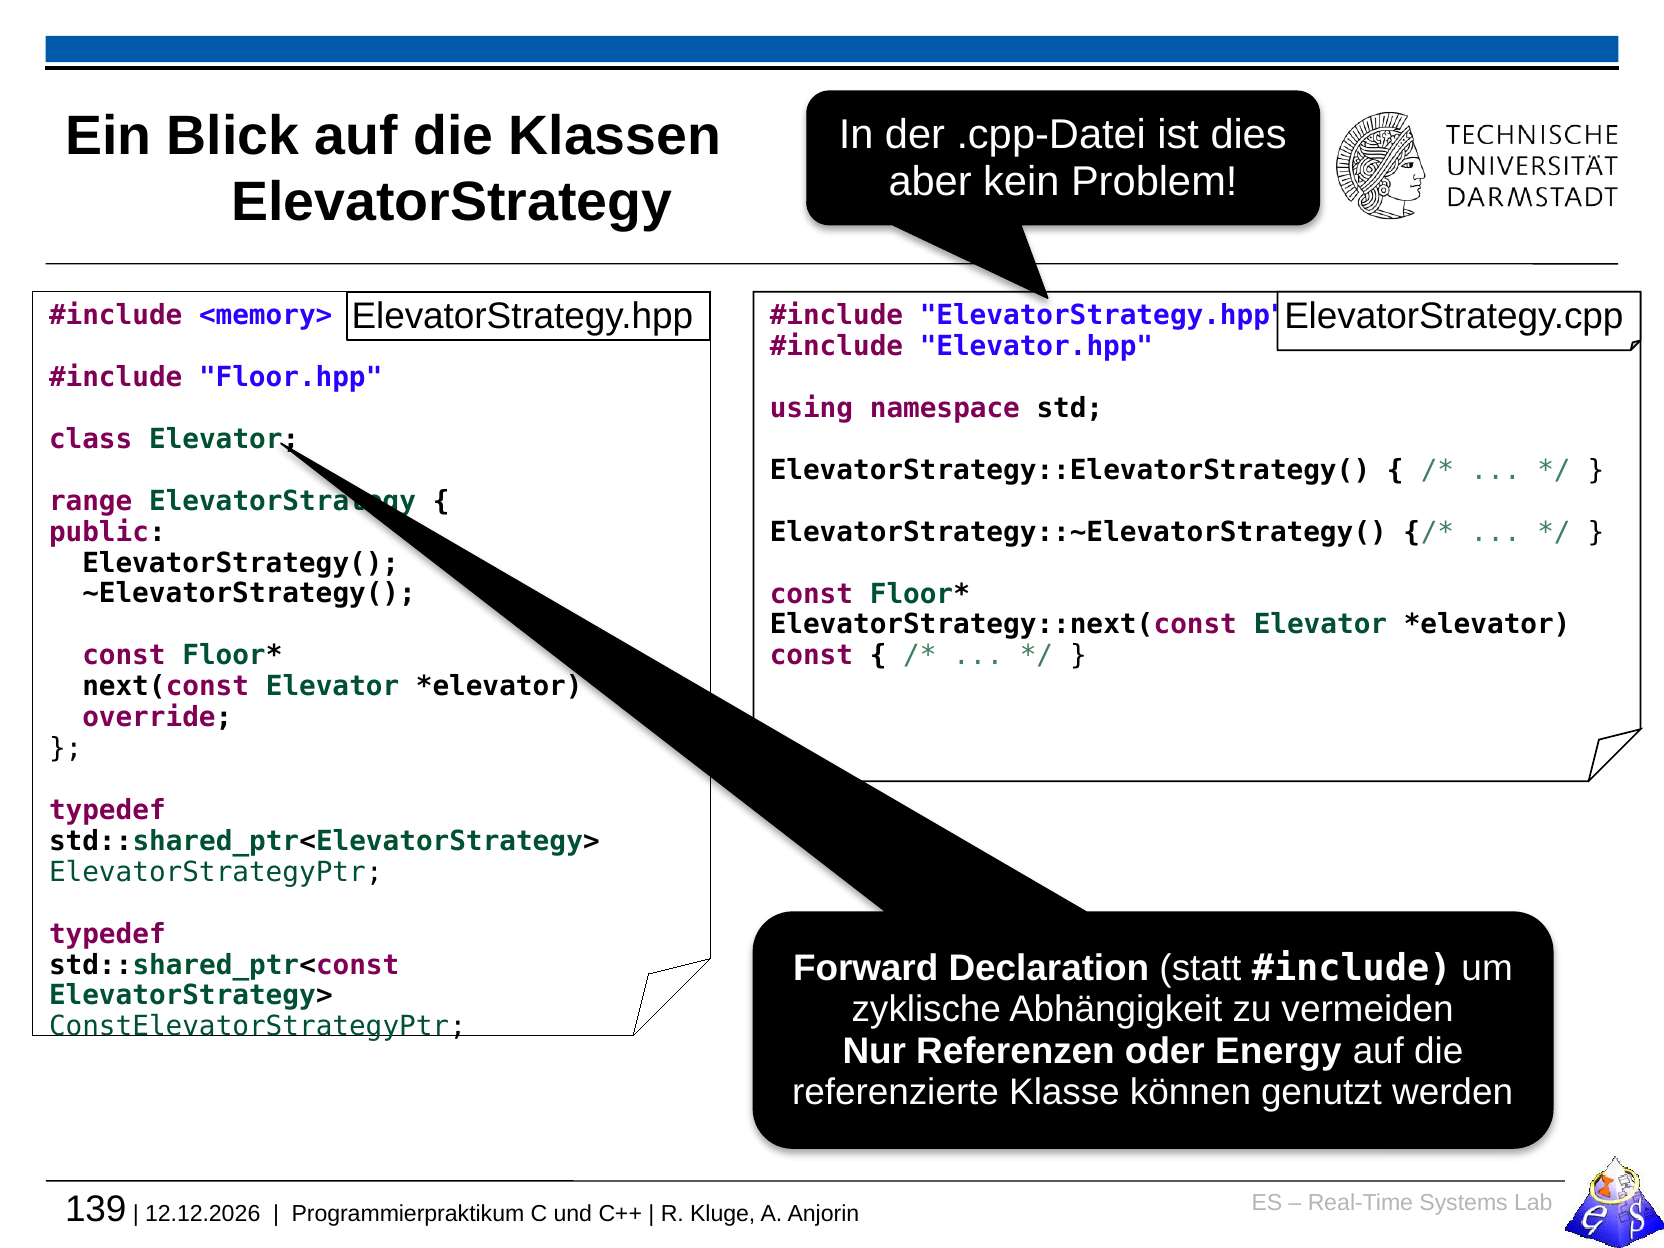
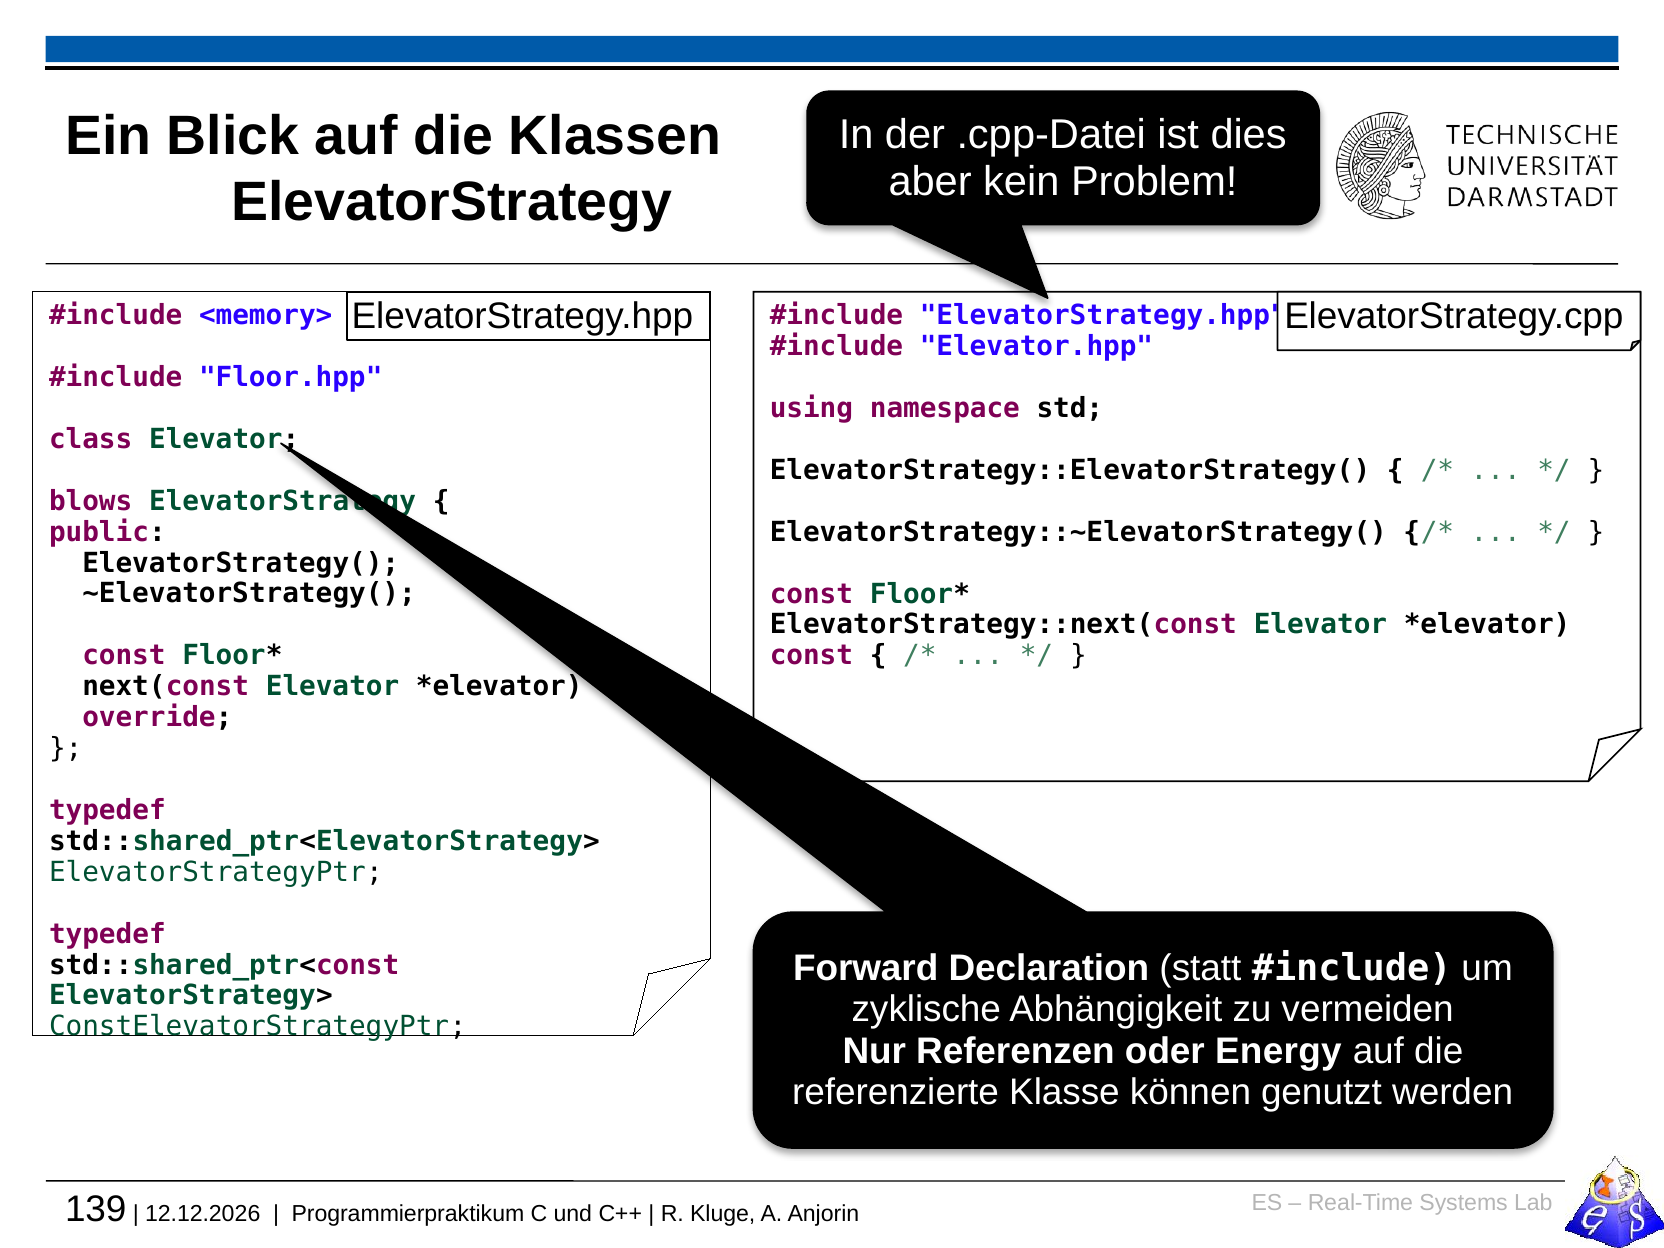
range: range -> blows (91, 501)
